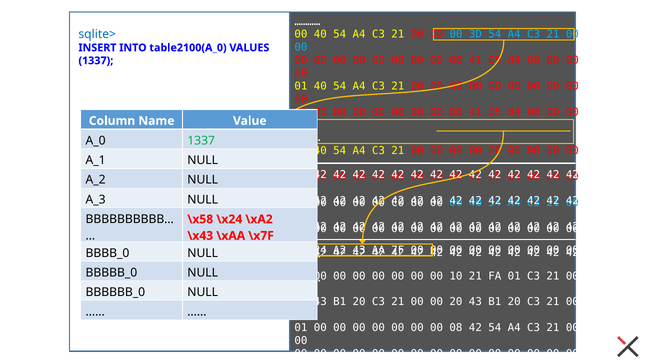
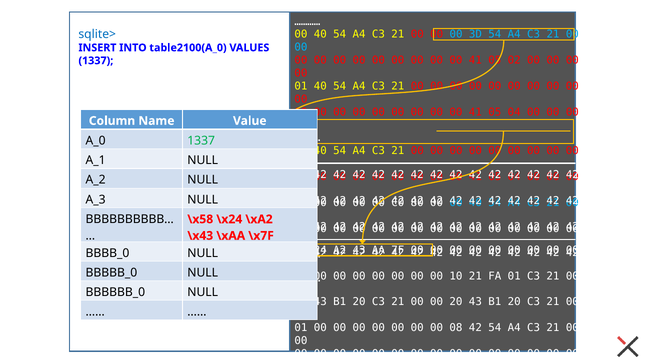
84: 84 -> 02 (514, 60)
